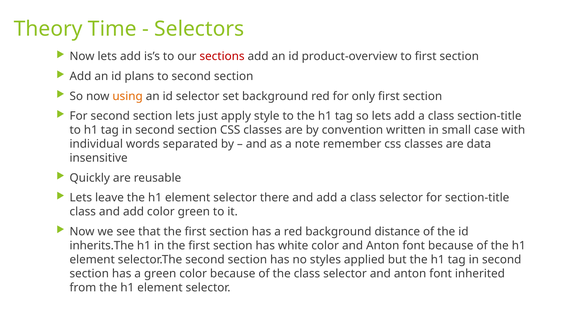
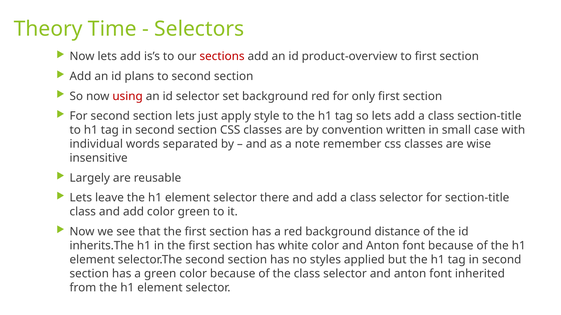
using colour: orange -> red (128, 96)
data: data -> wise (479, 144)
Quickly: Quickly -> Largely (90, 178)
